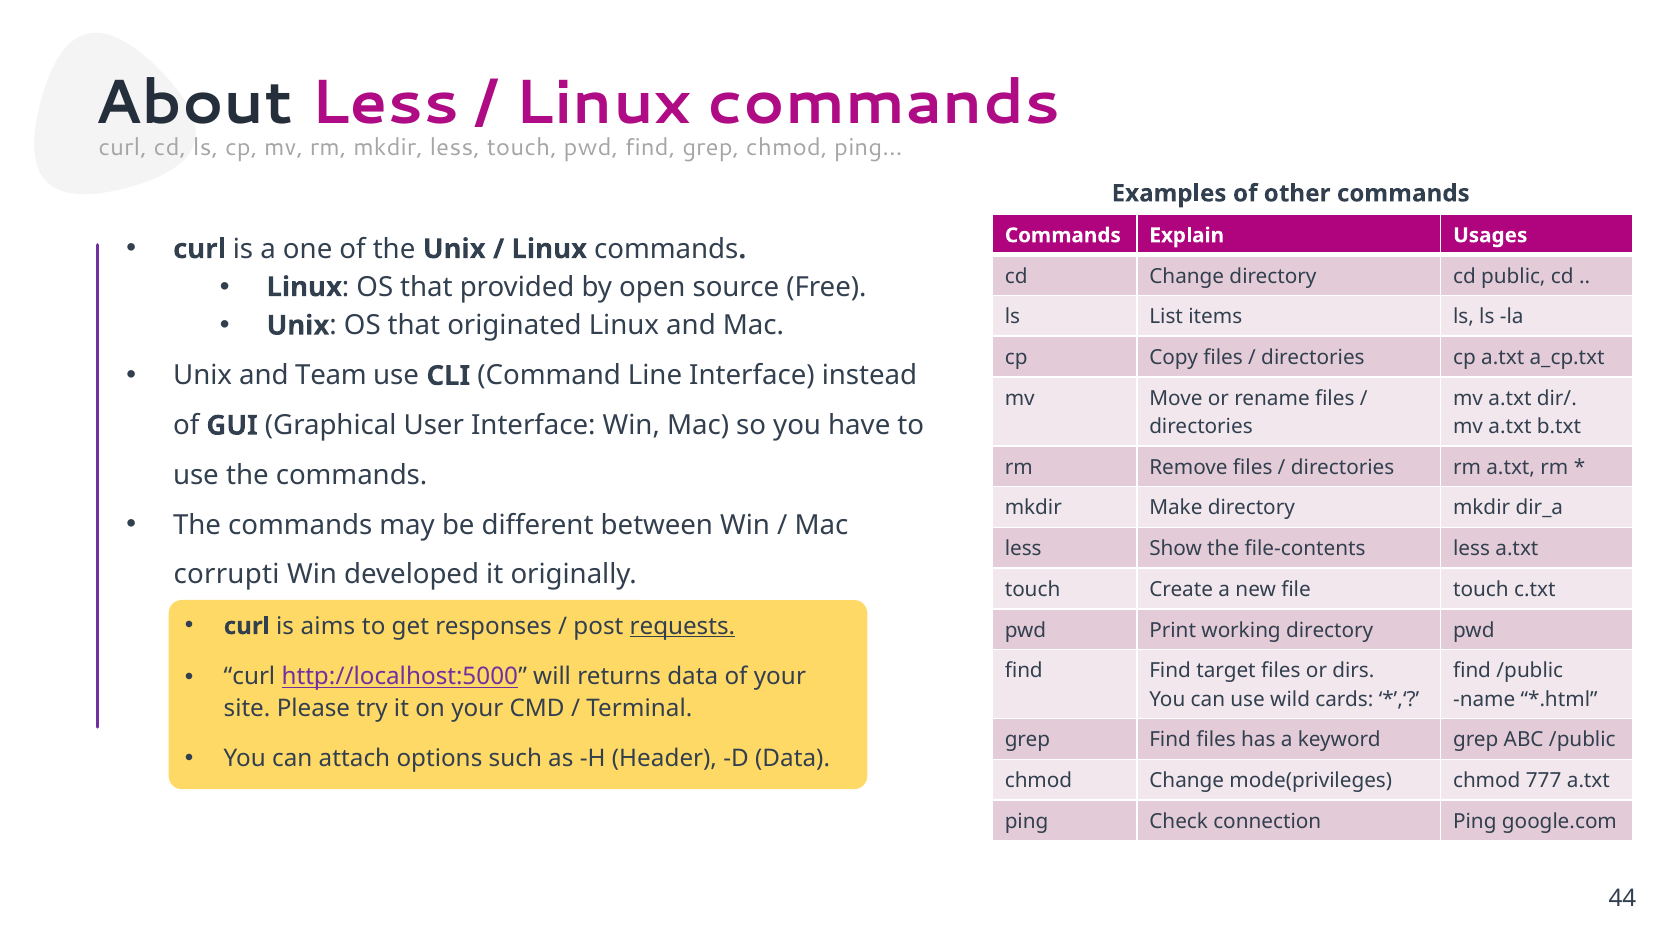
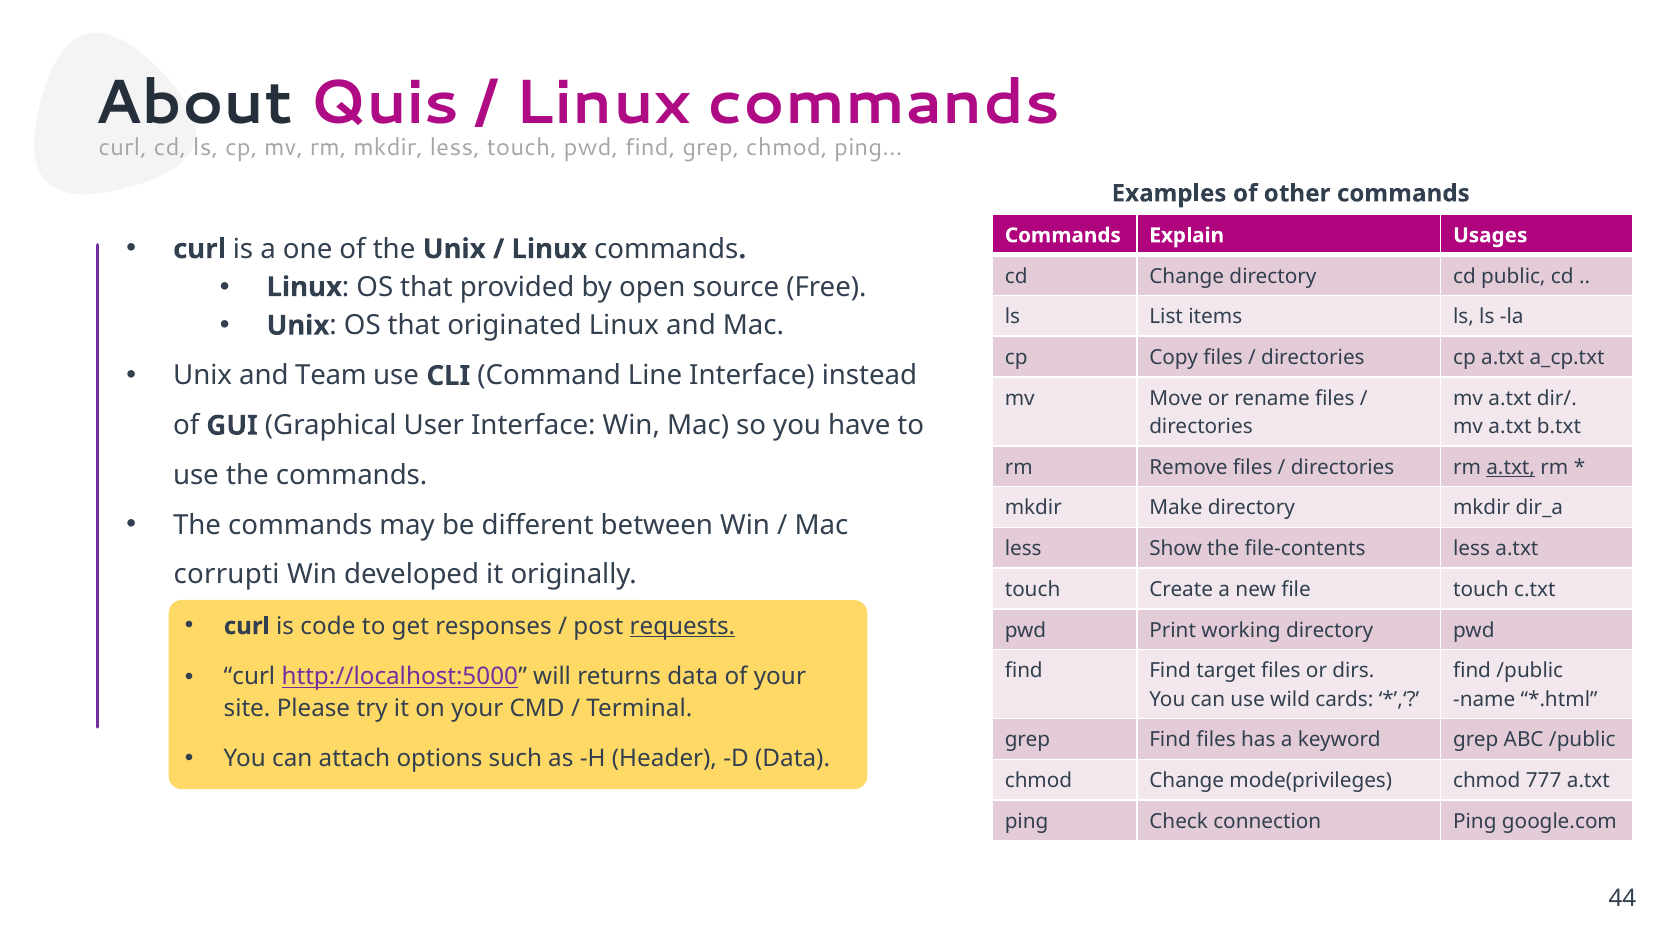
About Less: Less -> Quis (385, 103)
a.txt underline: none -> present (1511, 468)
aims: aims -> code (328, 626)
